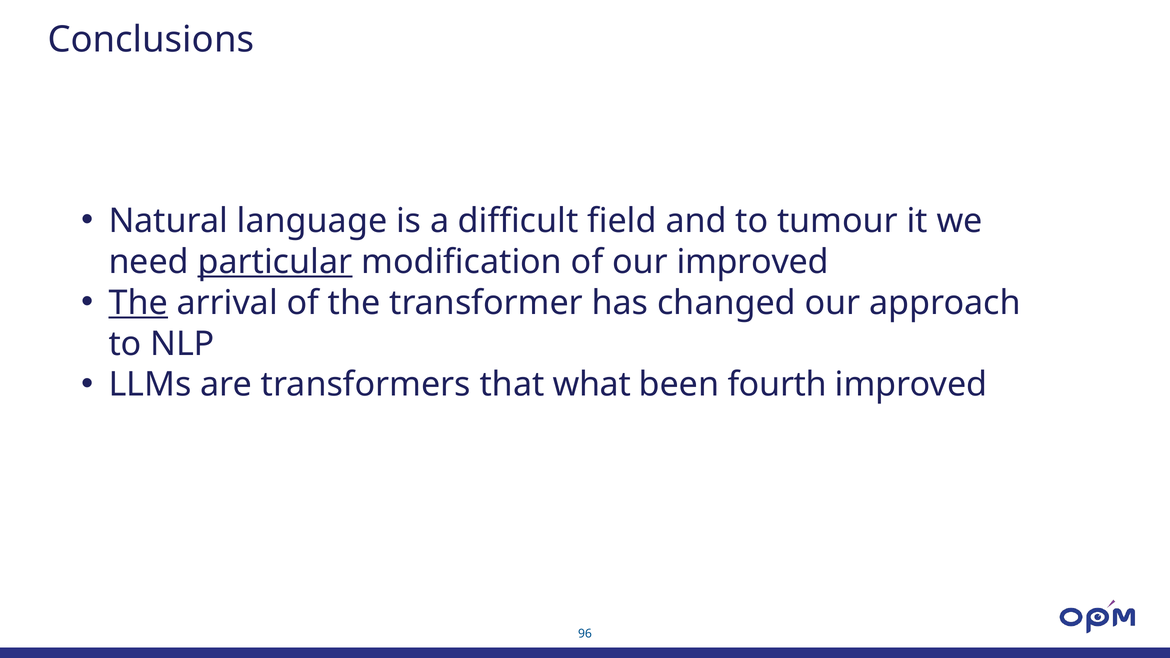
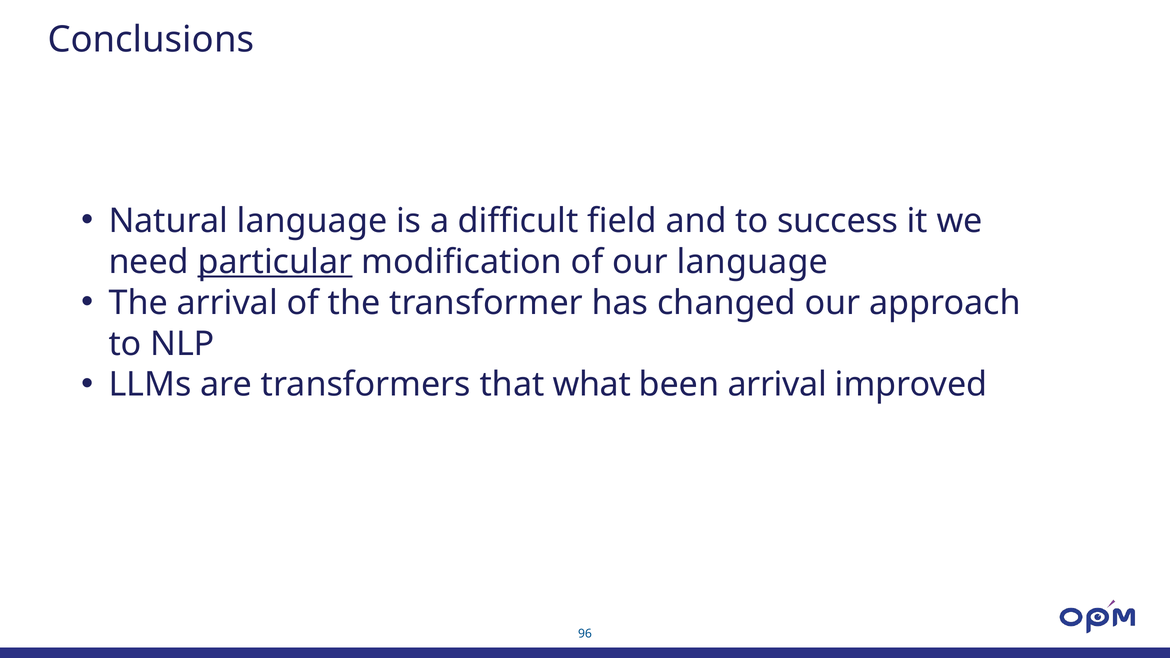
tumour: tumour -> success (838, 221)
our improved: improved -> language (752, 262)
The underline: present -> none (138, 303)
been fourth: fourth -> arrival (777, 385)
